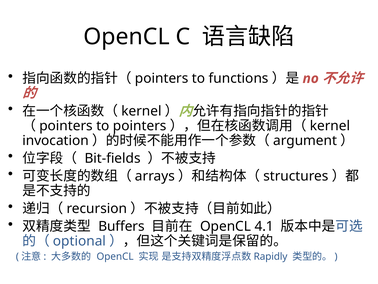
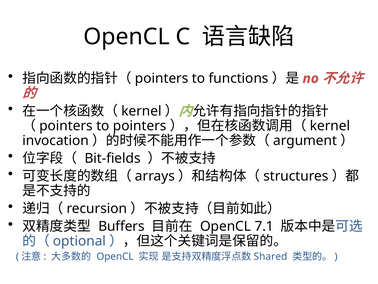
4.1: 4.1 -> 7.1 (264, 226)
Rapidly: Rapidly -> Shared (270, 256)
